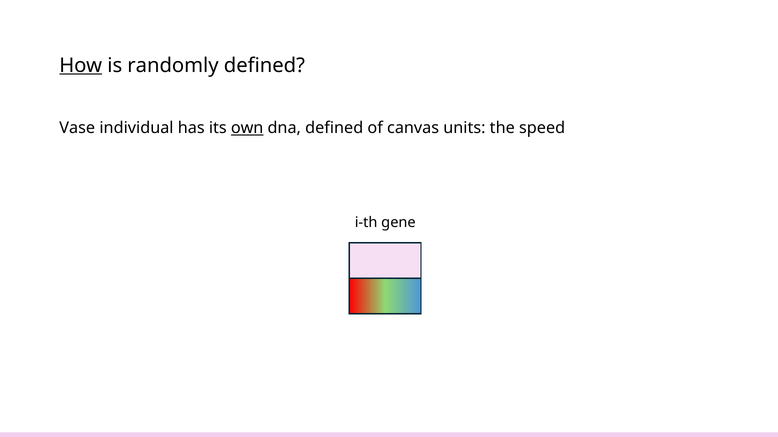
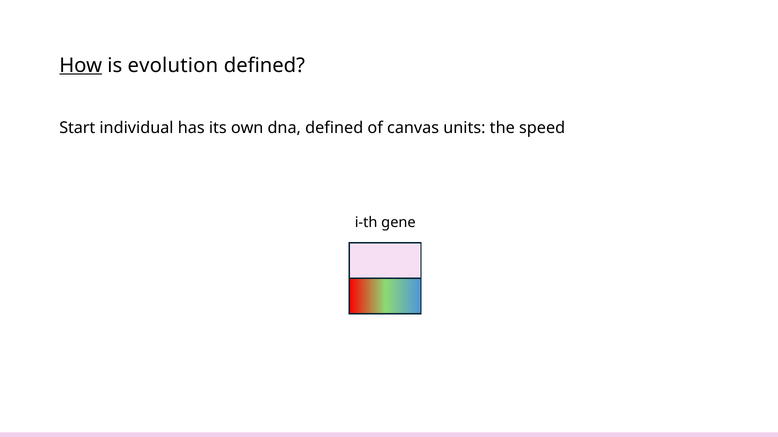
randomly: randomly -> evolution (173, 65)
Vase: Vase -> Start (77, 128)
own underline: present -> none (247, 128)
